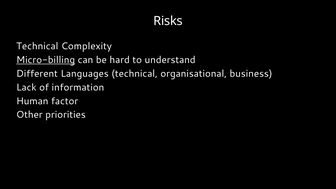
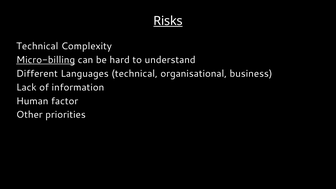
Risks underline: none -> present (168, 21)
